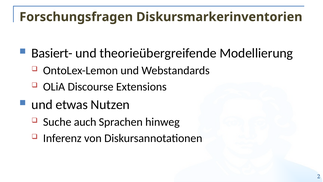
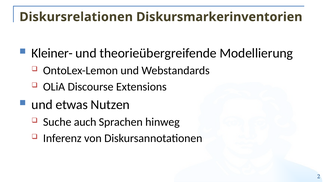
Forschungsfragen: Forschungsfragen -> Diskursrelationen (76, 17)
Basiert-: Basiert- -> Kleiner- (52, 53)
